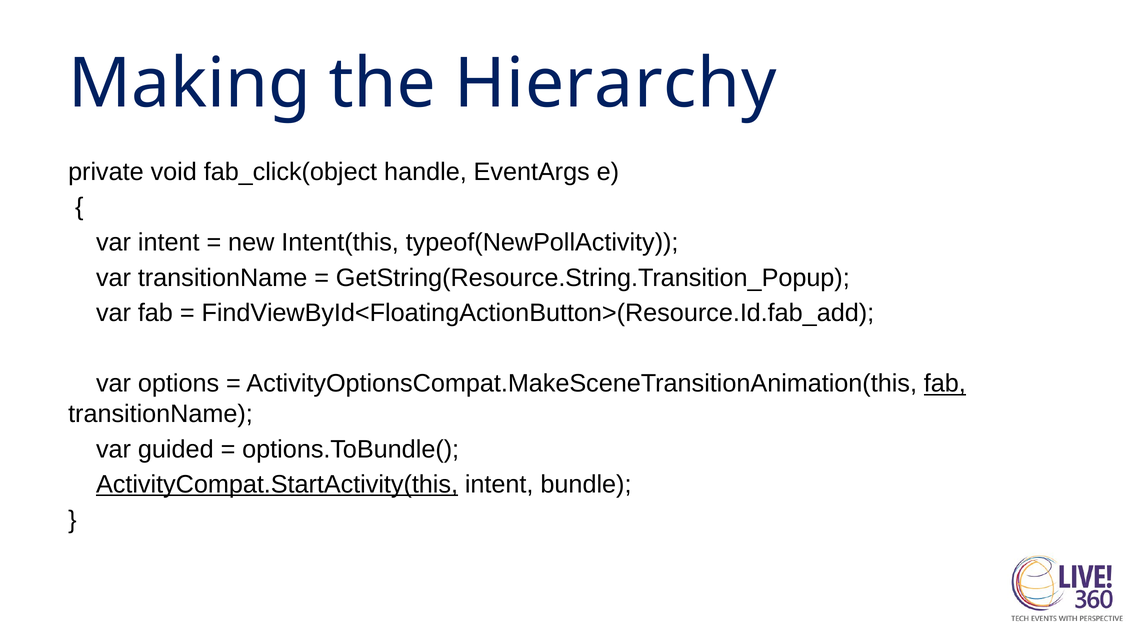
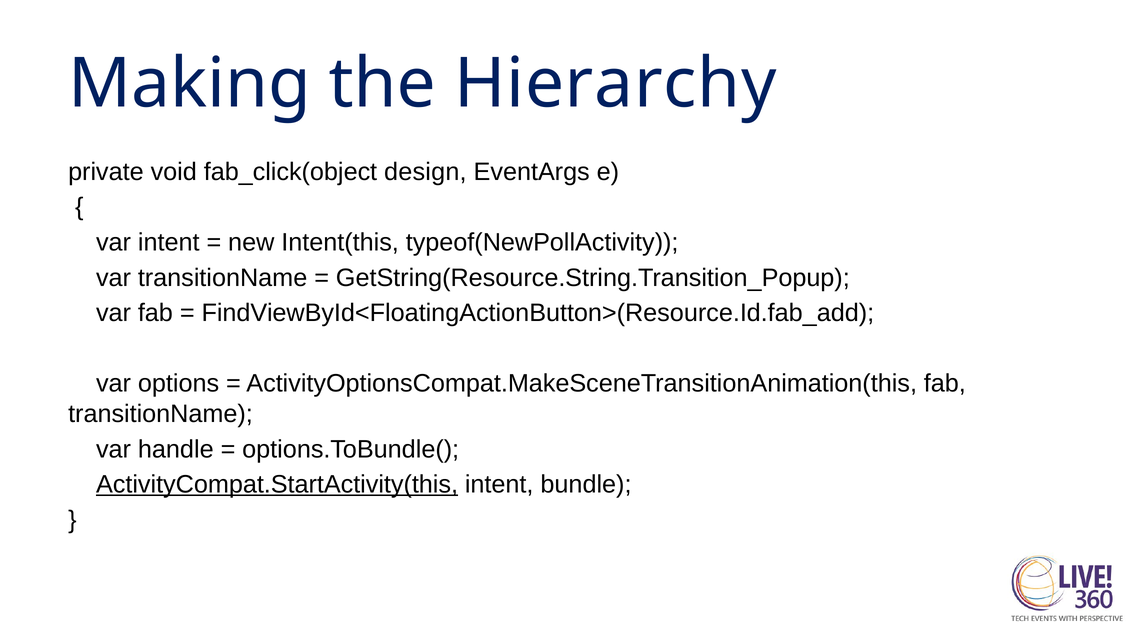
handle: handle -> design (425, 172)
fab underline: present -> none (945, 384)
guided: guided -> handle (176, 450)
